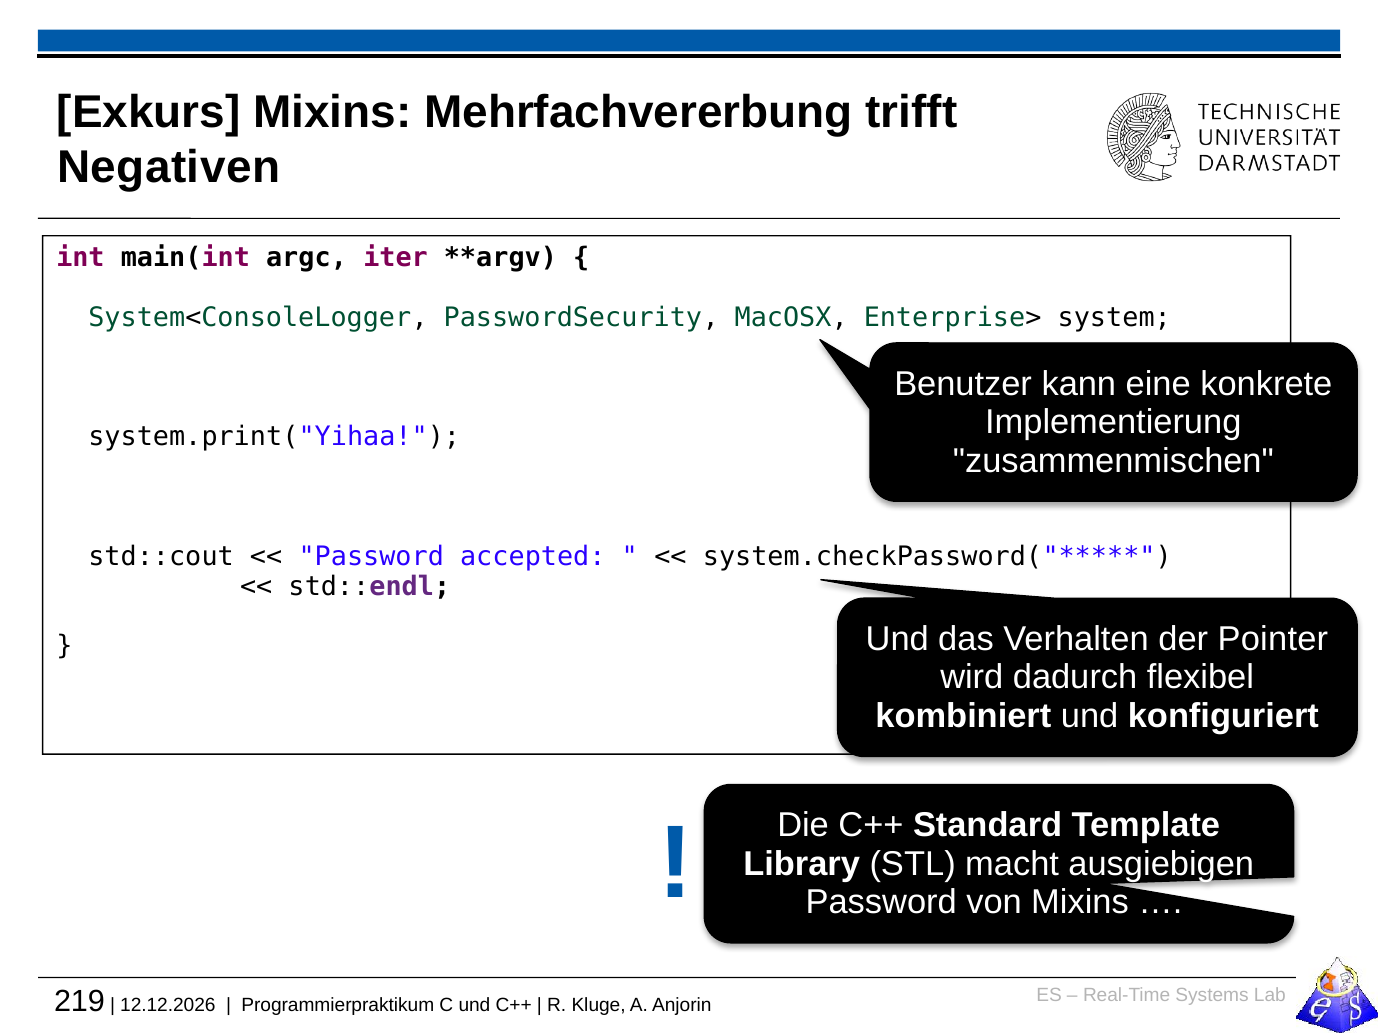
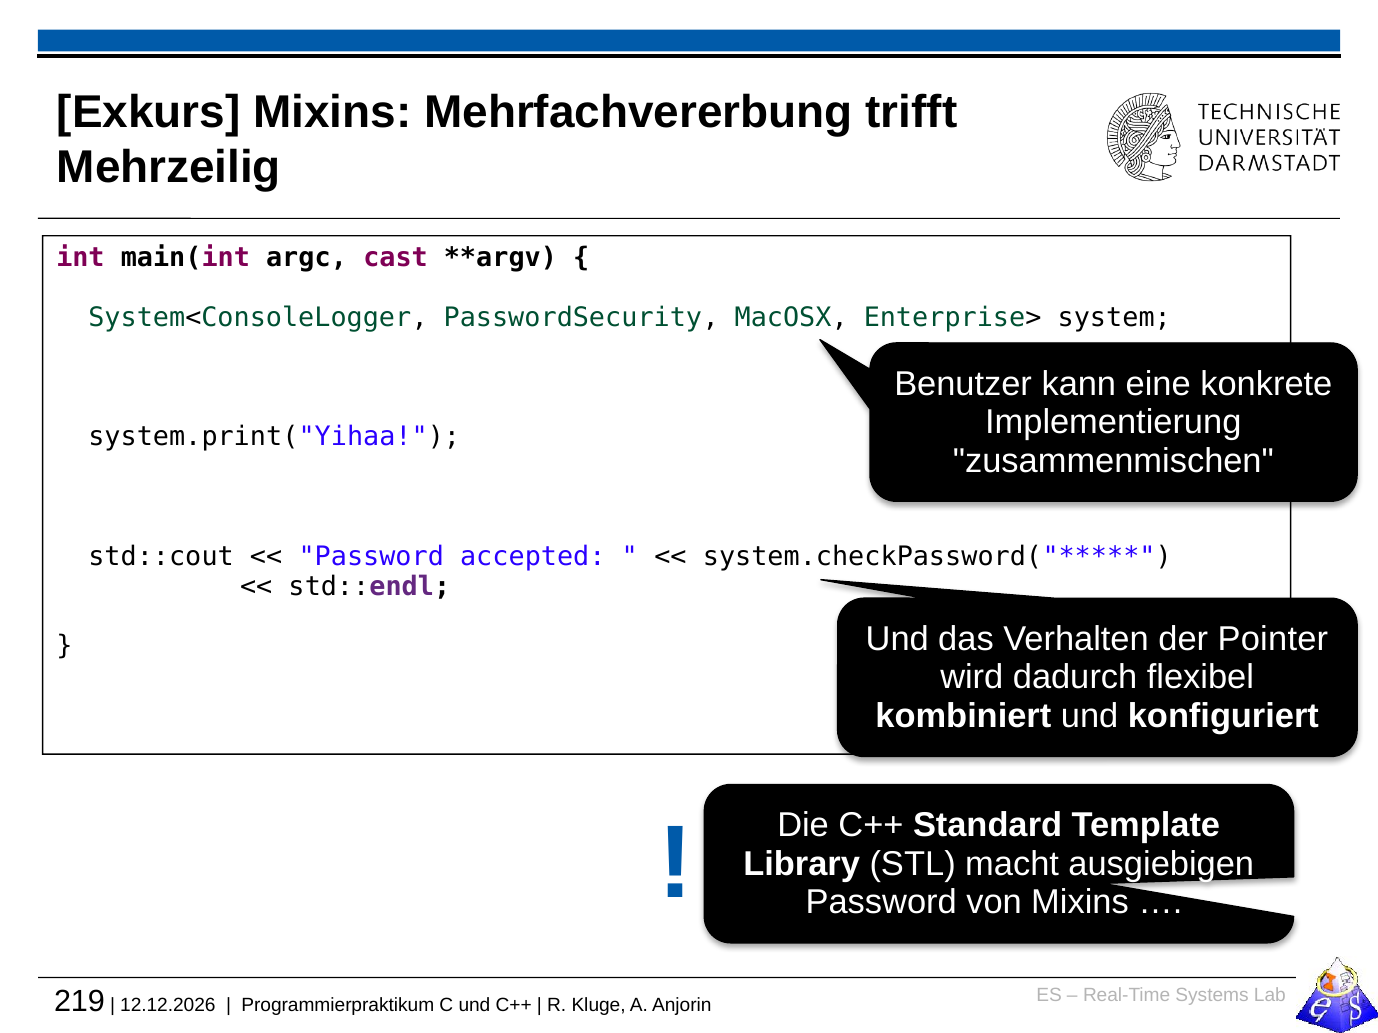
Negativen: Negativen -> Mehrzeilig (169, 168)
iter: iter -> cast (396, 258)
